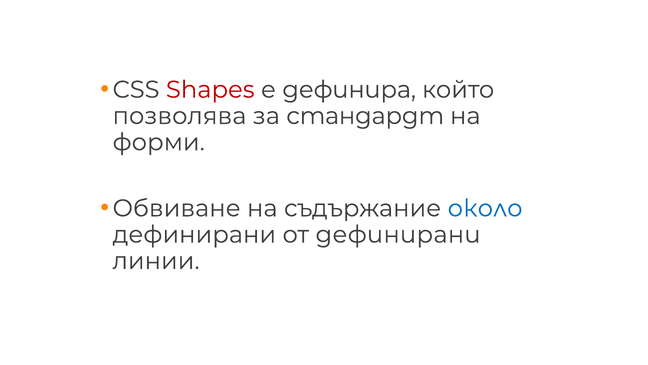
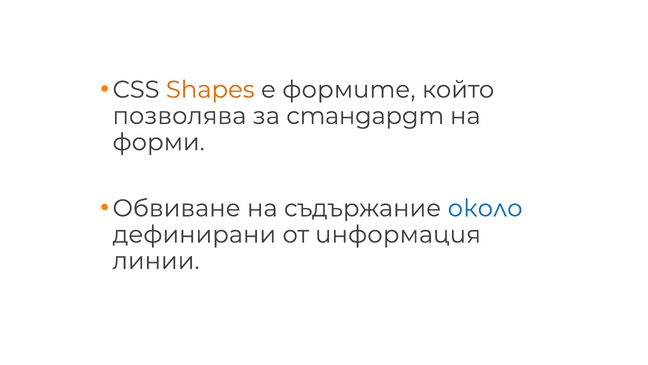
Shapes colour: red -> orange (210, 90)
дефинира: дефинира -> формите (349, 90)
от дефинирани: дефинирани -> информация (398, 234)
